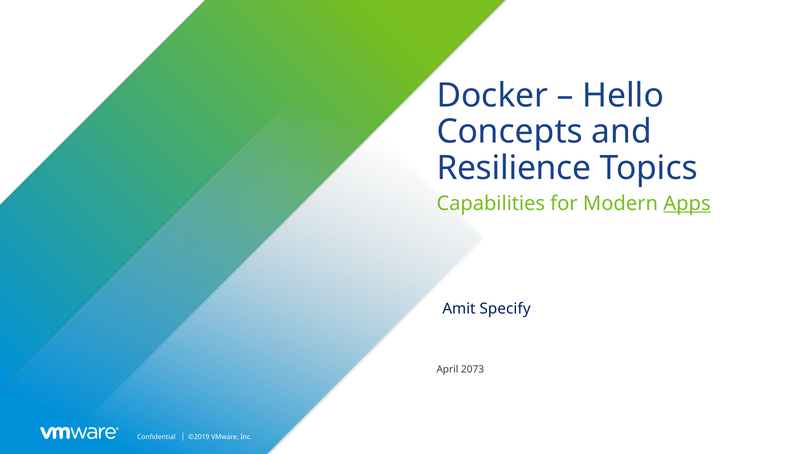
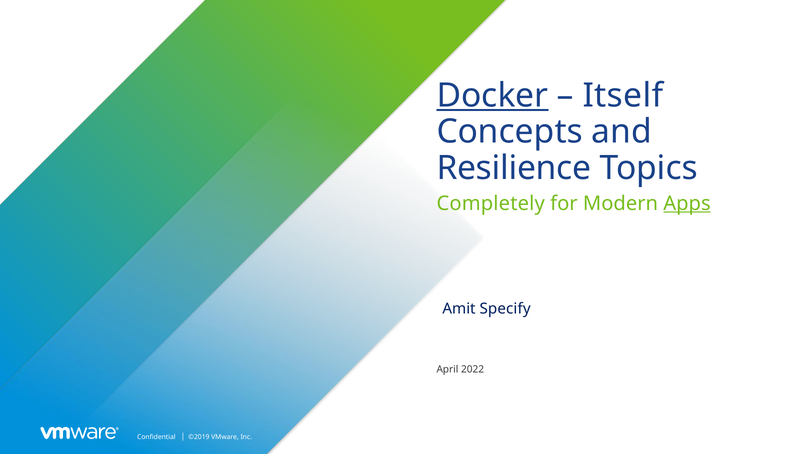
Docker underline: none -> present (492, 95)
Hello: Hello -> Itself (623, 95)
Capabilities: Capabilities -> Completely (491, 203)
2073: 2073 -> 2022 (473, 370)
